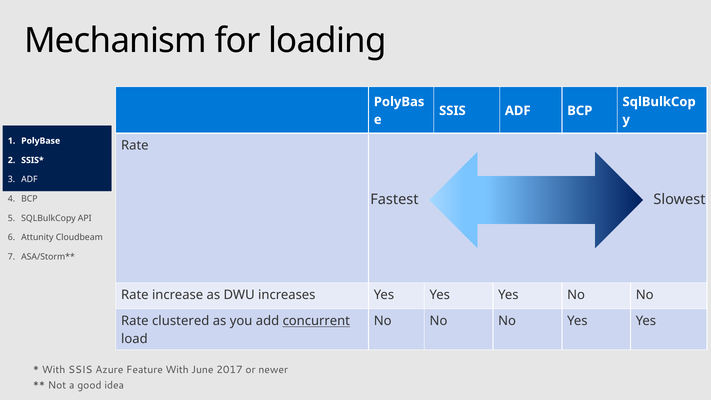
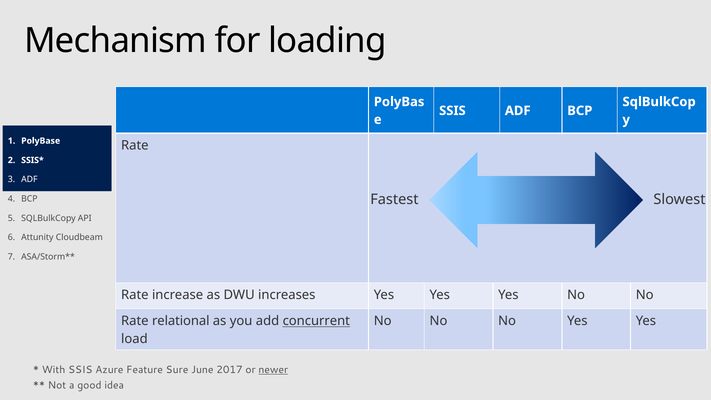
clustered: clustered -> relational (181, 321)
Feature With: With -> Sure (177, 370)
newer underline: none -> present (273, 370)
